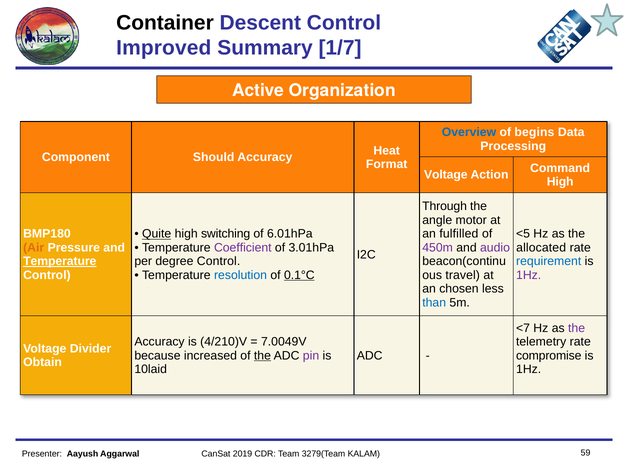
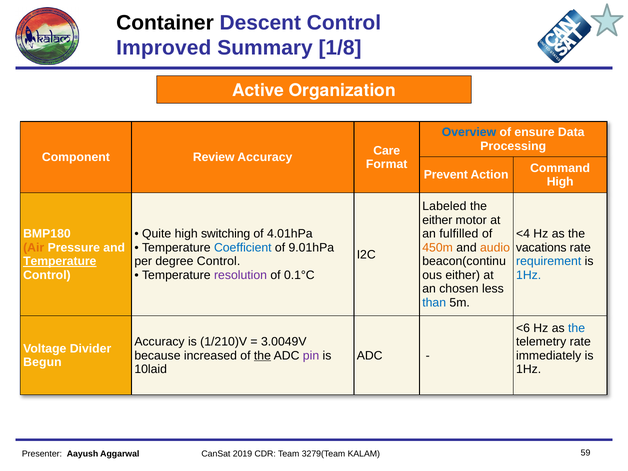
1/7: 1/7 -> 1/8 (340, 48)
begins: begins -> ensure (535, 132)
Heat: Heat -> Care (387, 150)
Should: Should -> Review (214, 157)
Voltage: Voltage -> Prevent (446, 175)
Through: Through -> Labeled (444, 206)
angle: angle -> either (437, 220)
Quite underline: present -> none (157, 234)
6.01hPa: 6.01hPa -> 4.01hPa (290, 234)
<5: <5 -> <4 (523, 234)
Coefficient colour: purple -> blue (243, 248)
3.01hPa: 3.01hPa -> 9.01hPa (311, 248)
450m colour: purple -> orange (438, 248)
audio colour: purple -> orange (495, 248)
allocated: allocated -> vacations (541, 248)
resolution colour: blue -> purple (241, 275)
0.1°C underline: present -> none (299, 275)
travel: travel -> either (463, 275)
1Hz colour: purple -> blue (529, 275)
<7: <7 -> <6 (523, 328)
the colour: purple -> blue (577, 328)
4/210)V: 4/210)V -> 1/210)V (224, 342)
7.0049V: 7.0049V -> 3.0049V (284, 342)
compromise: compromise -> immediately (549, 356)
Obtain: Obtain -> Begun (42, 362)
